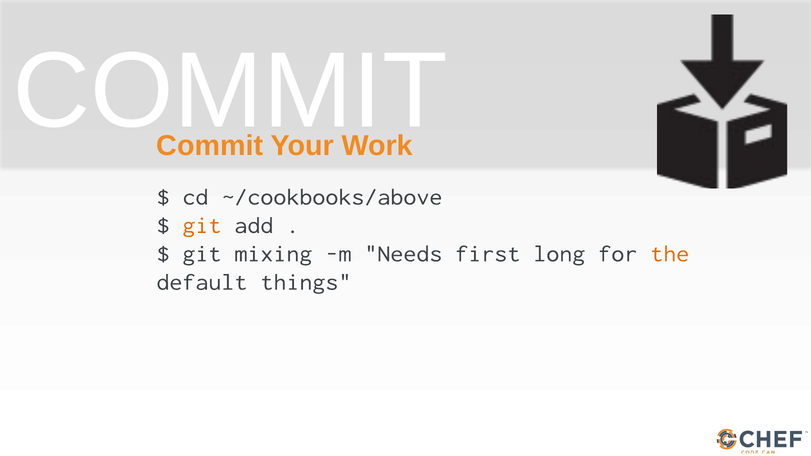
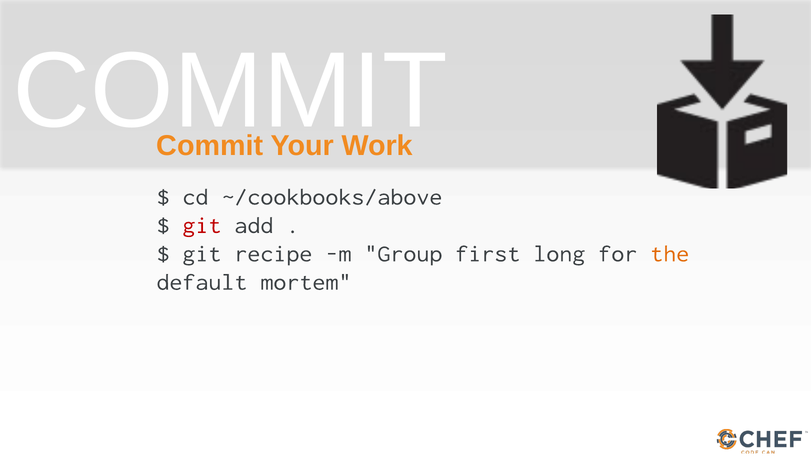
git colour: orange -> red (202, 225)
mixing: mixing -> recipe (273, 254)
Needs: Needs -> Group (403, 254)
things: things -> mortem (306, 282)
